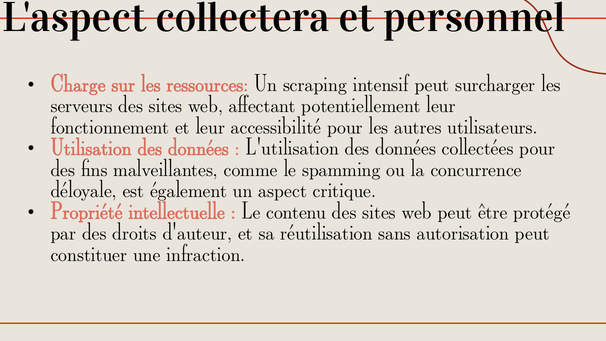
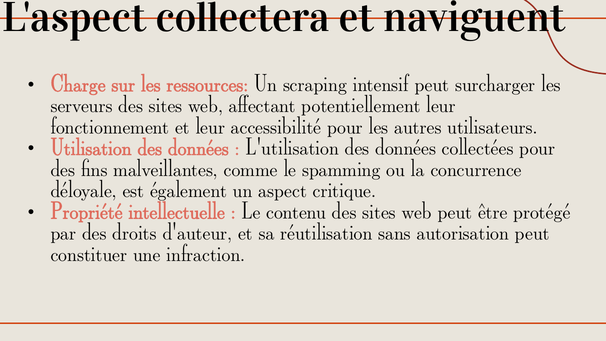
personnel: personnel -> naviguent (474, 17)
